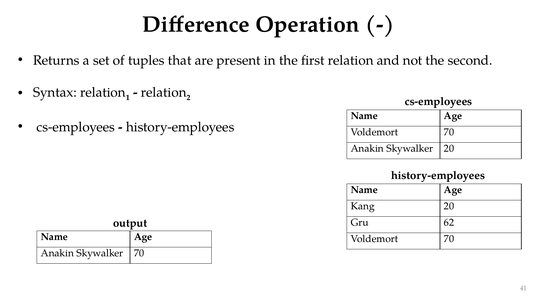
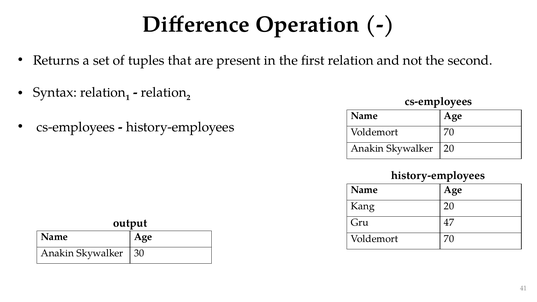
62: 62 -> 47 (449, 223)
Skywalker 70: 70 -> 30 (139, 253)
